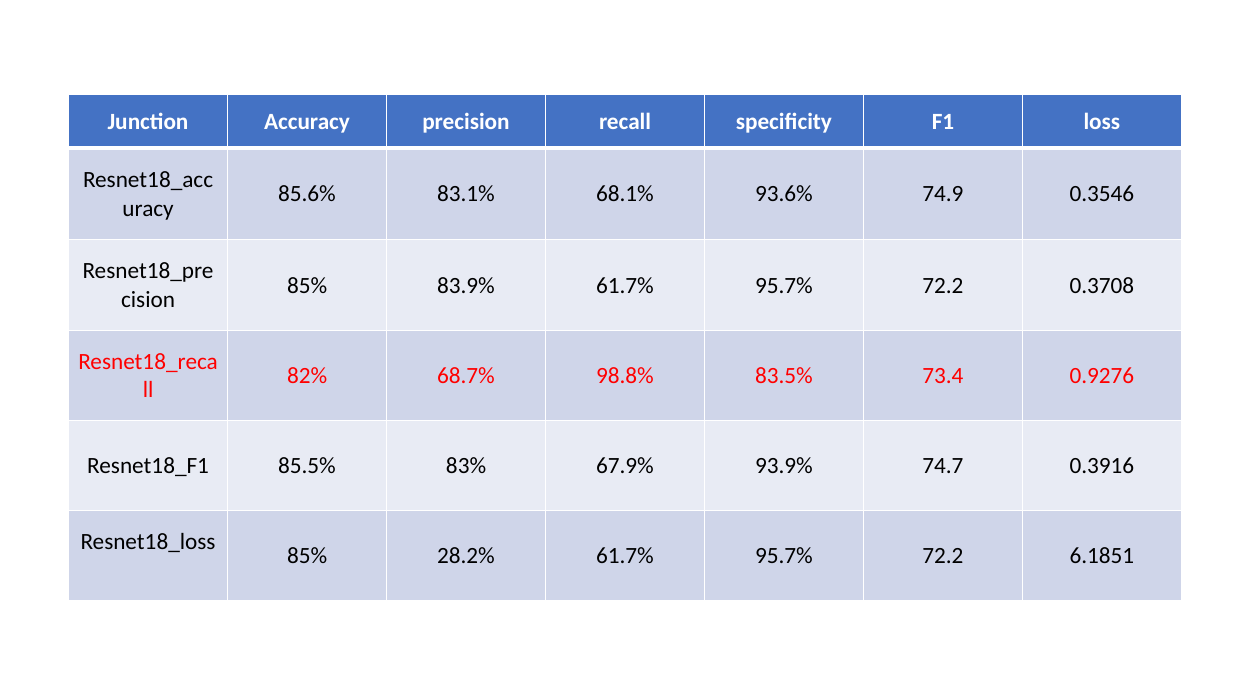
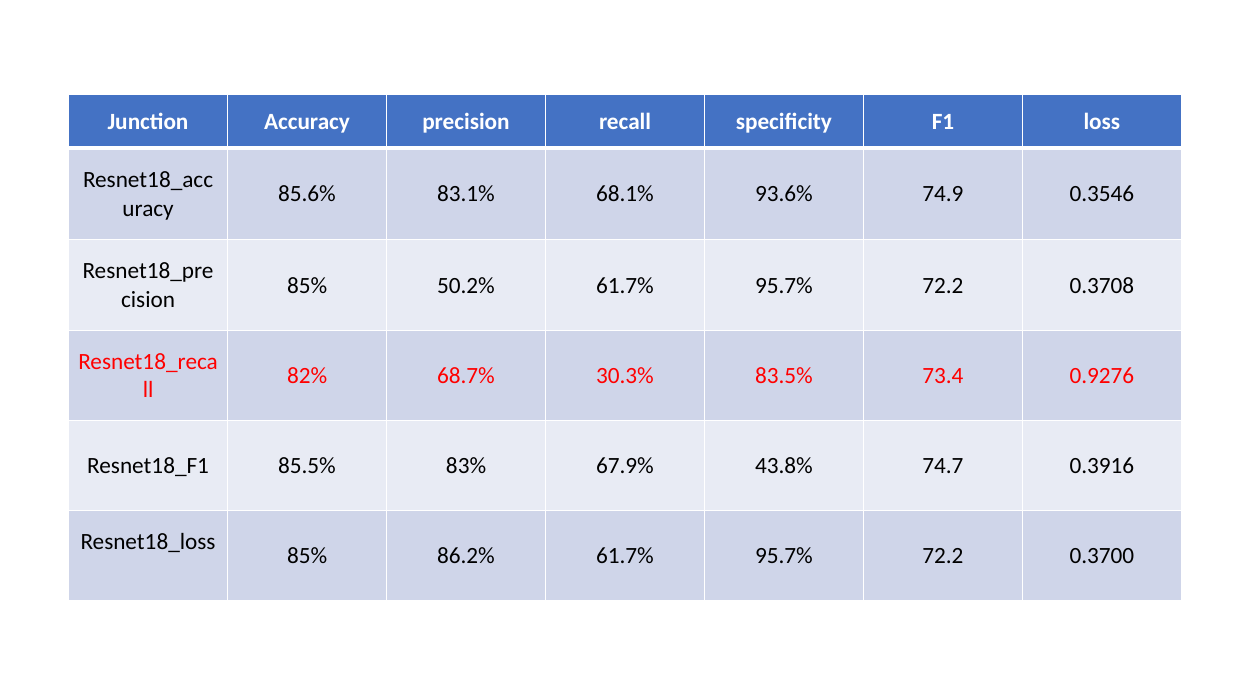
83.9%: 83.9% -> 50.2% (466, 285)
98.8%: 98.8% -> 30.3% (625, 375)
93.9%: 93.9% -> 43.8% (784, 466)
28.2%: 28.2% -> 86.2% (466, 556)
6.1851: 6.1851 -> 0.3700 (1102, 556)
